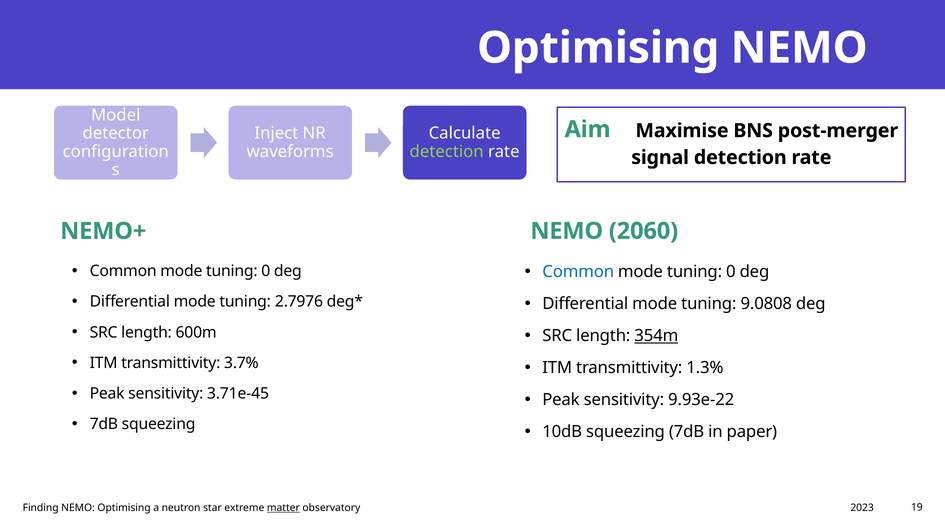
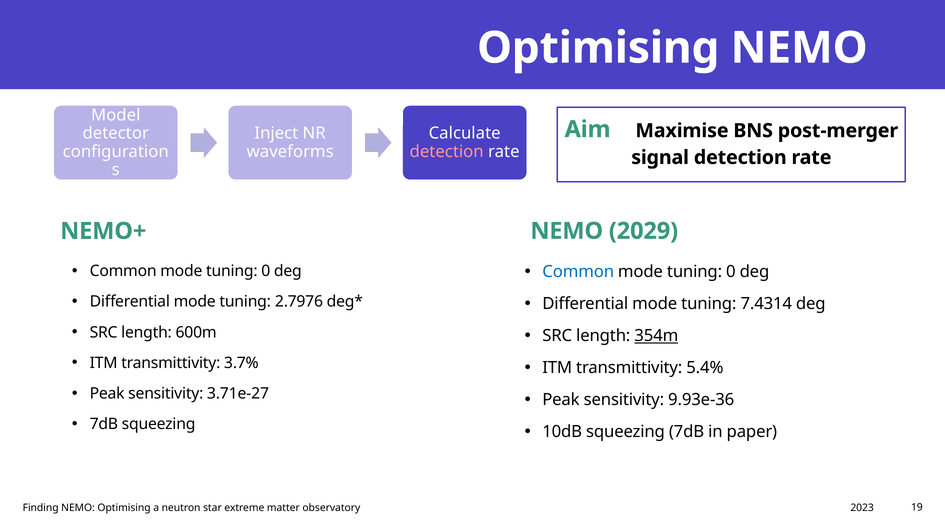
detection colour: light green -> pink (447, 151)
2060: 2060 -> 2029 (644, 231)
9.0808: 9.0808 -> 7.4314 (766, 304)
1.3%: 1.3% -> 5.4% (705, 368)
3.71e-45: 3.71e-45 -> 3.71e-27 (238, 393)
9.93e-22: 9.93e-22 -> 9.93e-36 (701, 399)
matter underline: present -> none (283, 508)
